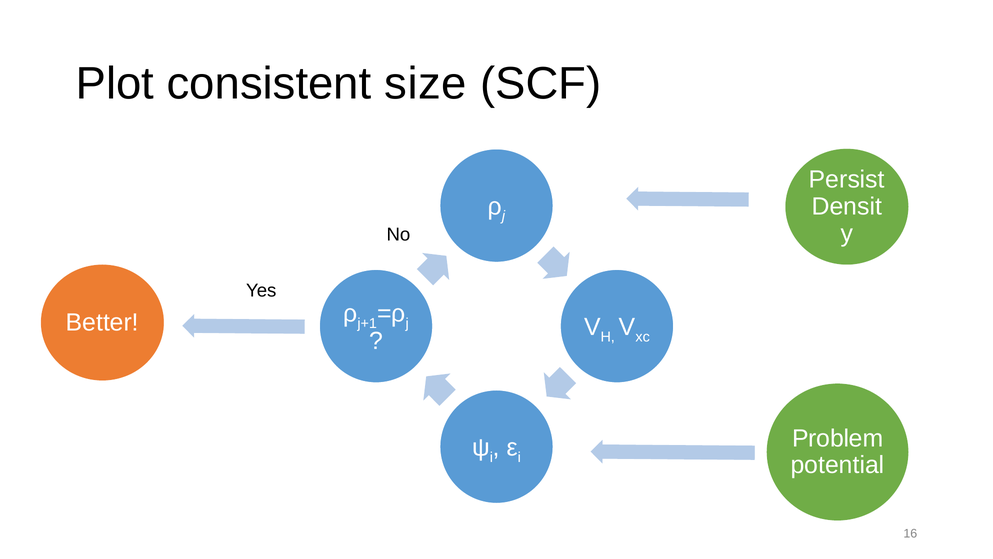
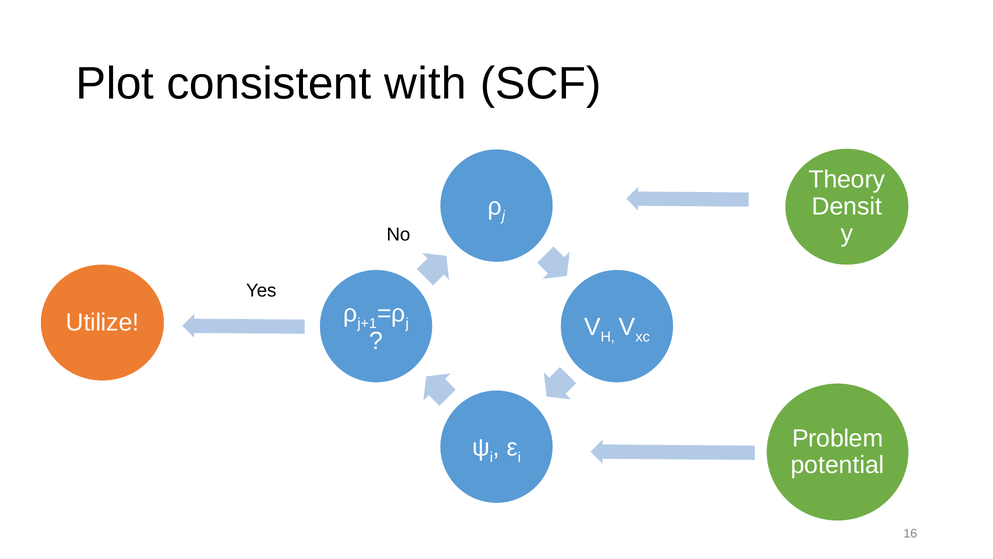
size: size -> with (425, 83)
Persist: Persist -> Theory (847, 180)
Better: Better -> Utilize (102, 322)
